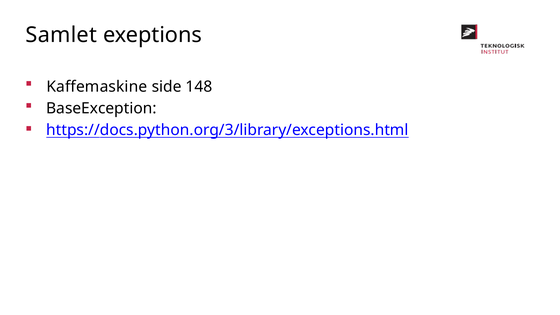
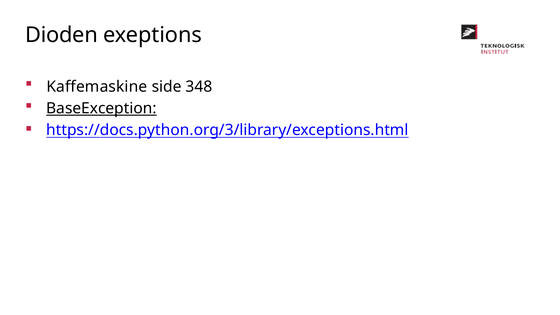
Samlet: Samlet -> Dioden (61, 35)
148: 148 -> 348 (199, 87)
BaseException underline: none -> present (101, 108)
